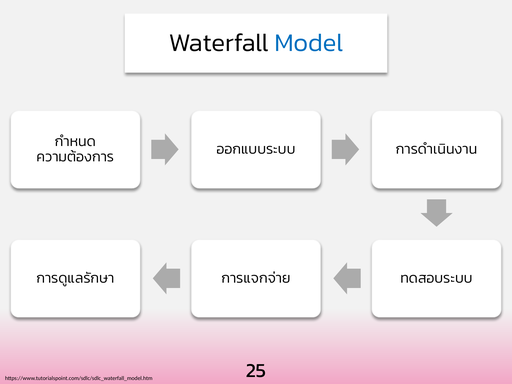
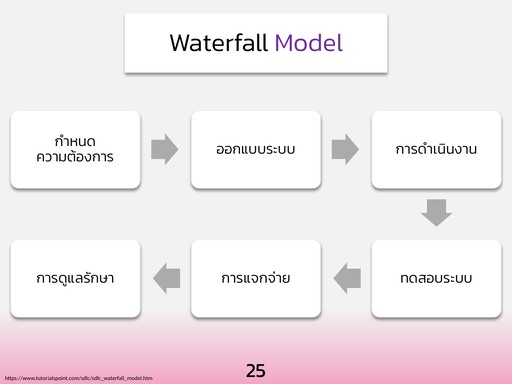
Model colour: blue -> purple (309, 43)
